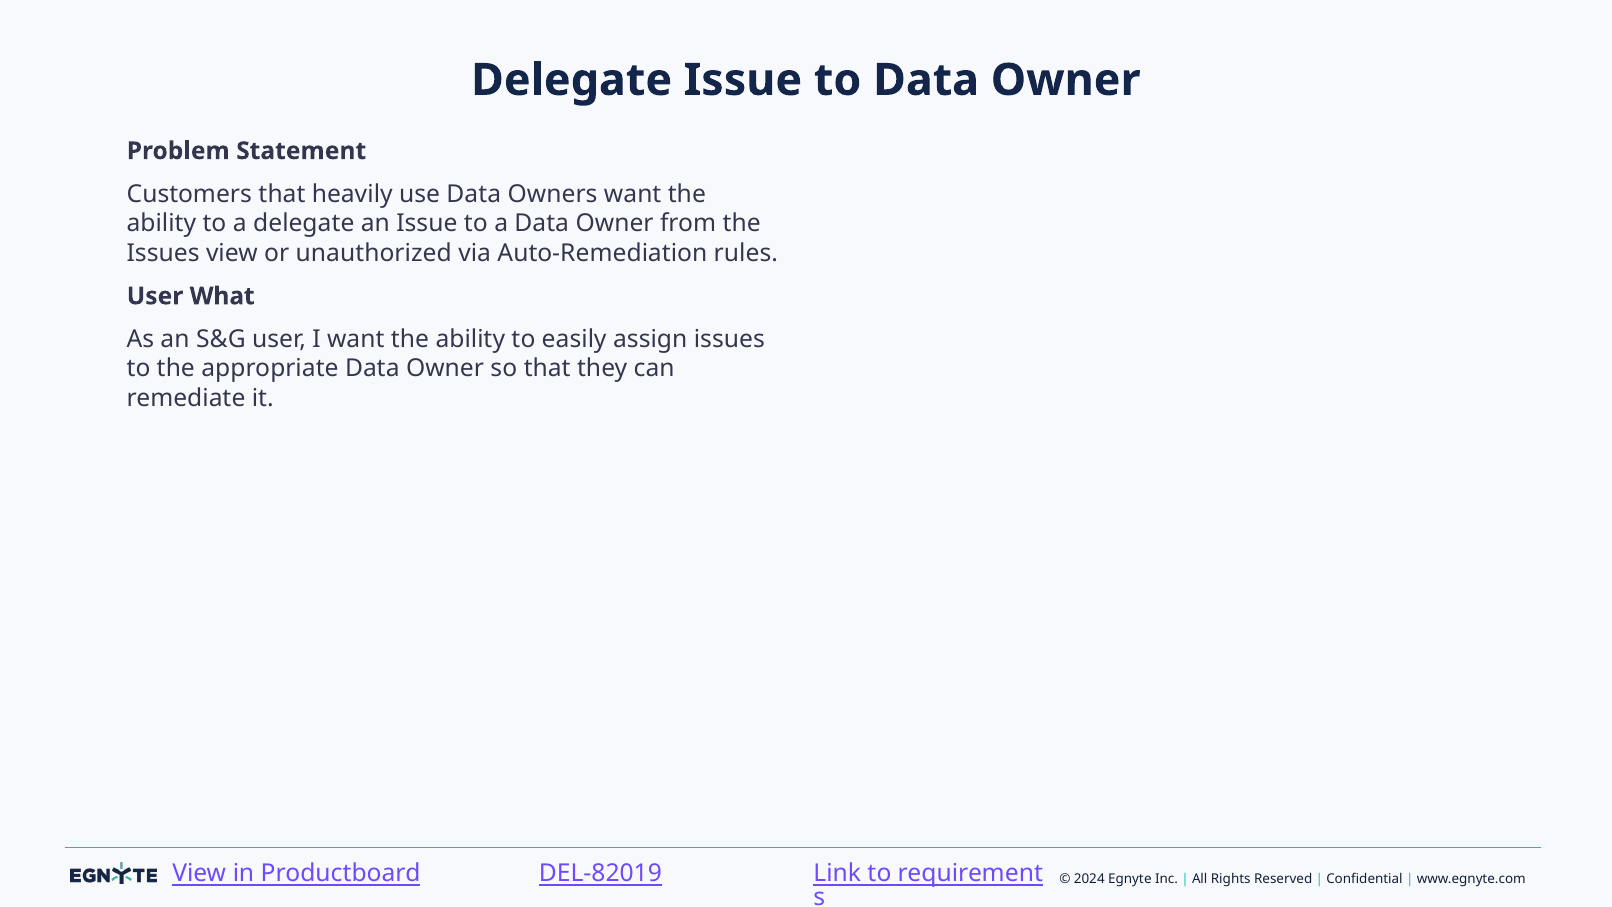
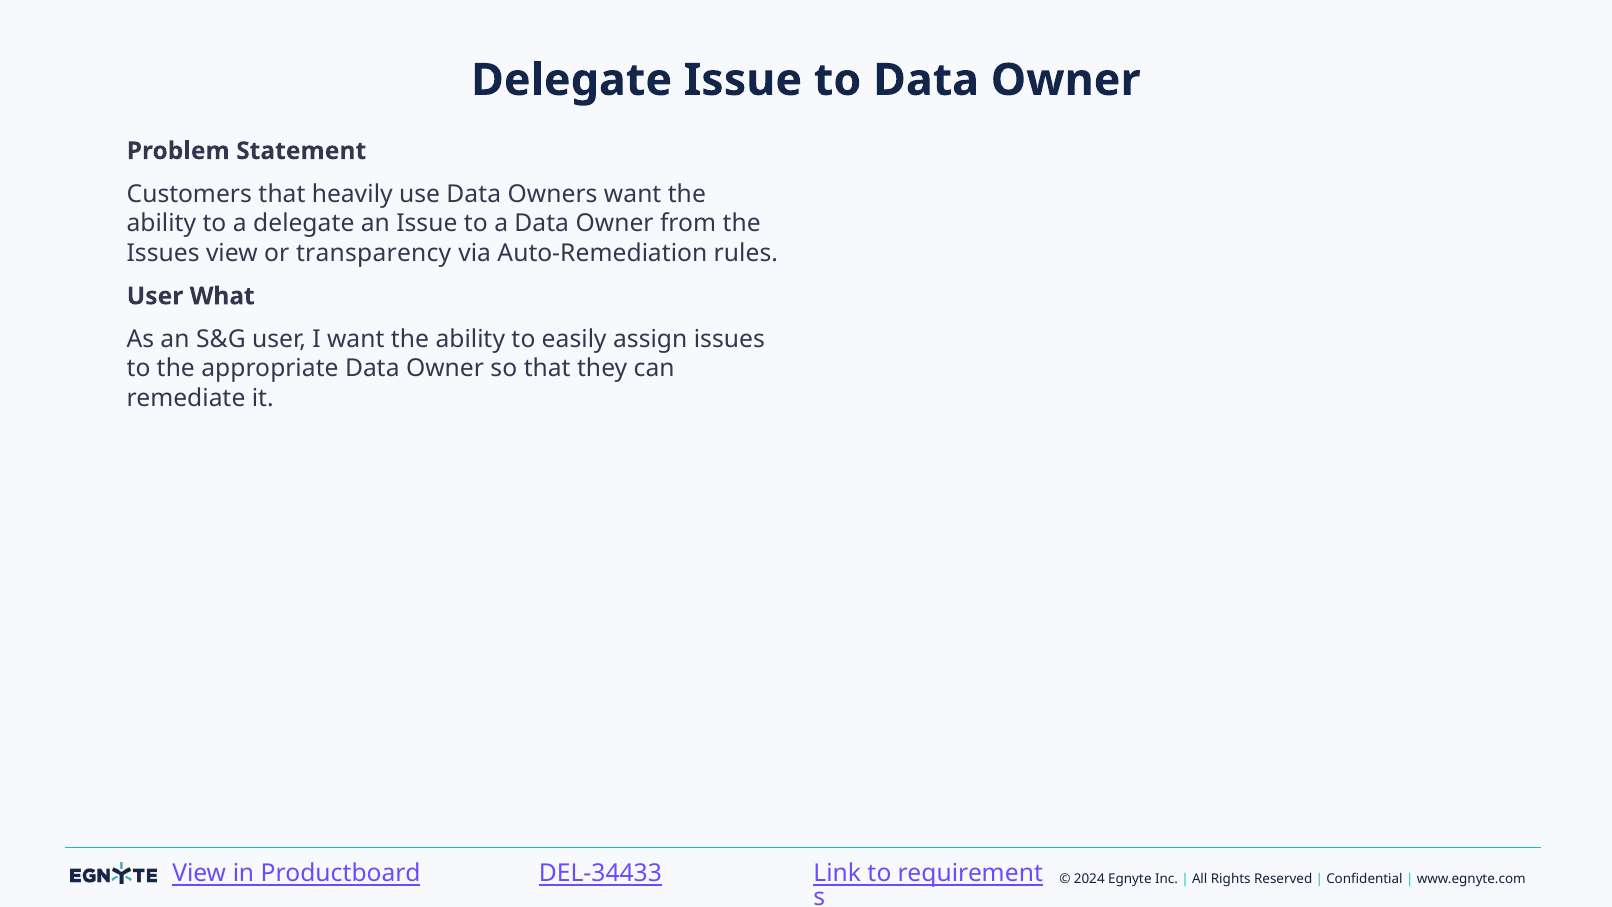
unauthorized: unauthorized -> transparency (374, 253)
DEL-82019: DEL-82019 -> DEL-34433 (600, 873)
